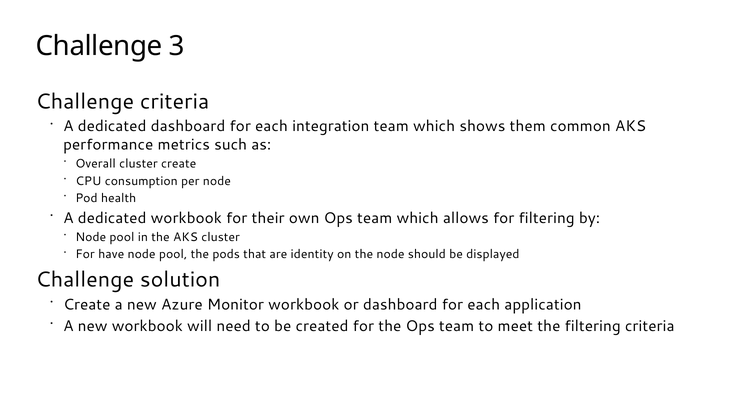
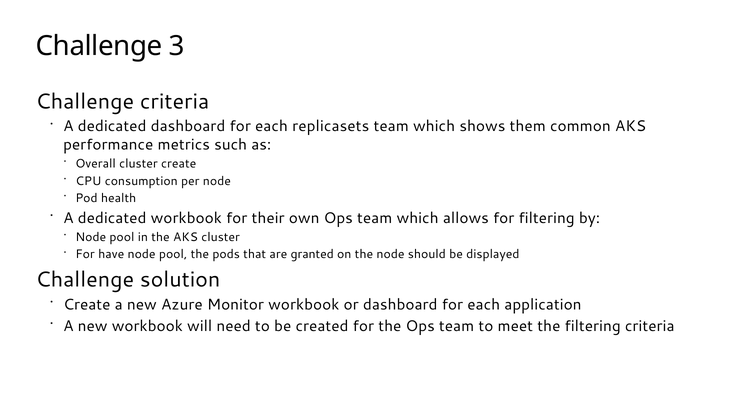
integration: integration -> replicasets (331, 126)
identity: identity -> granted (312, 254)
